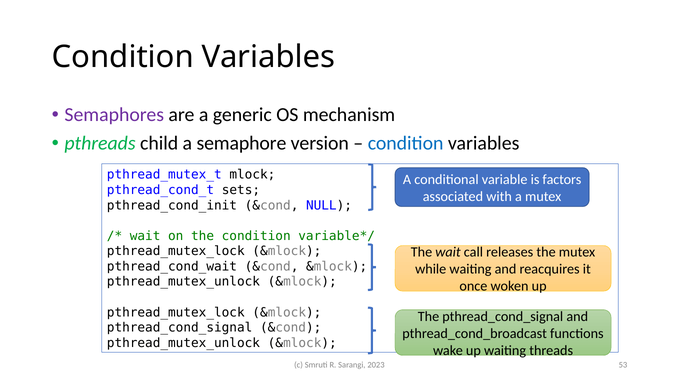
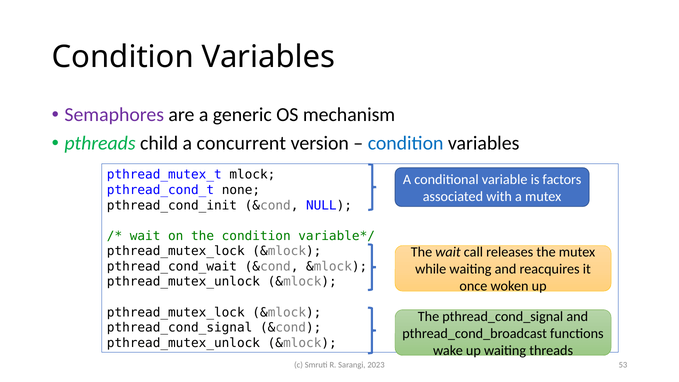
semaphore: semaphore -> concurrent (241, 143)
sets: sets -> none (241, 190)
